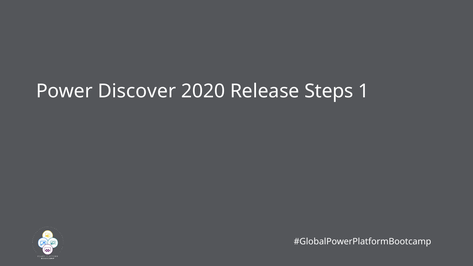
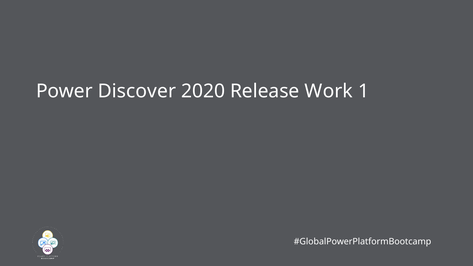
Steps: Steps -> Work (329, 91)
